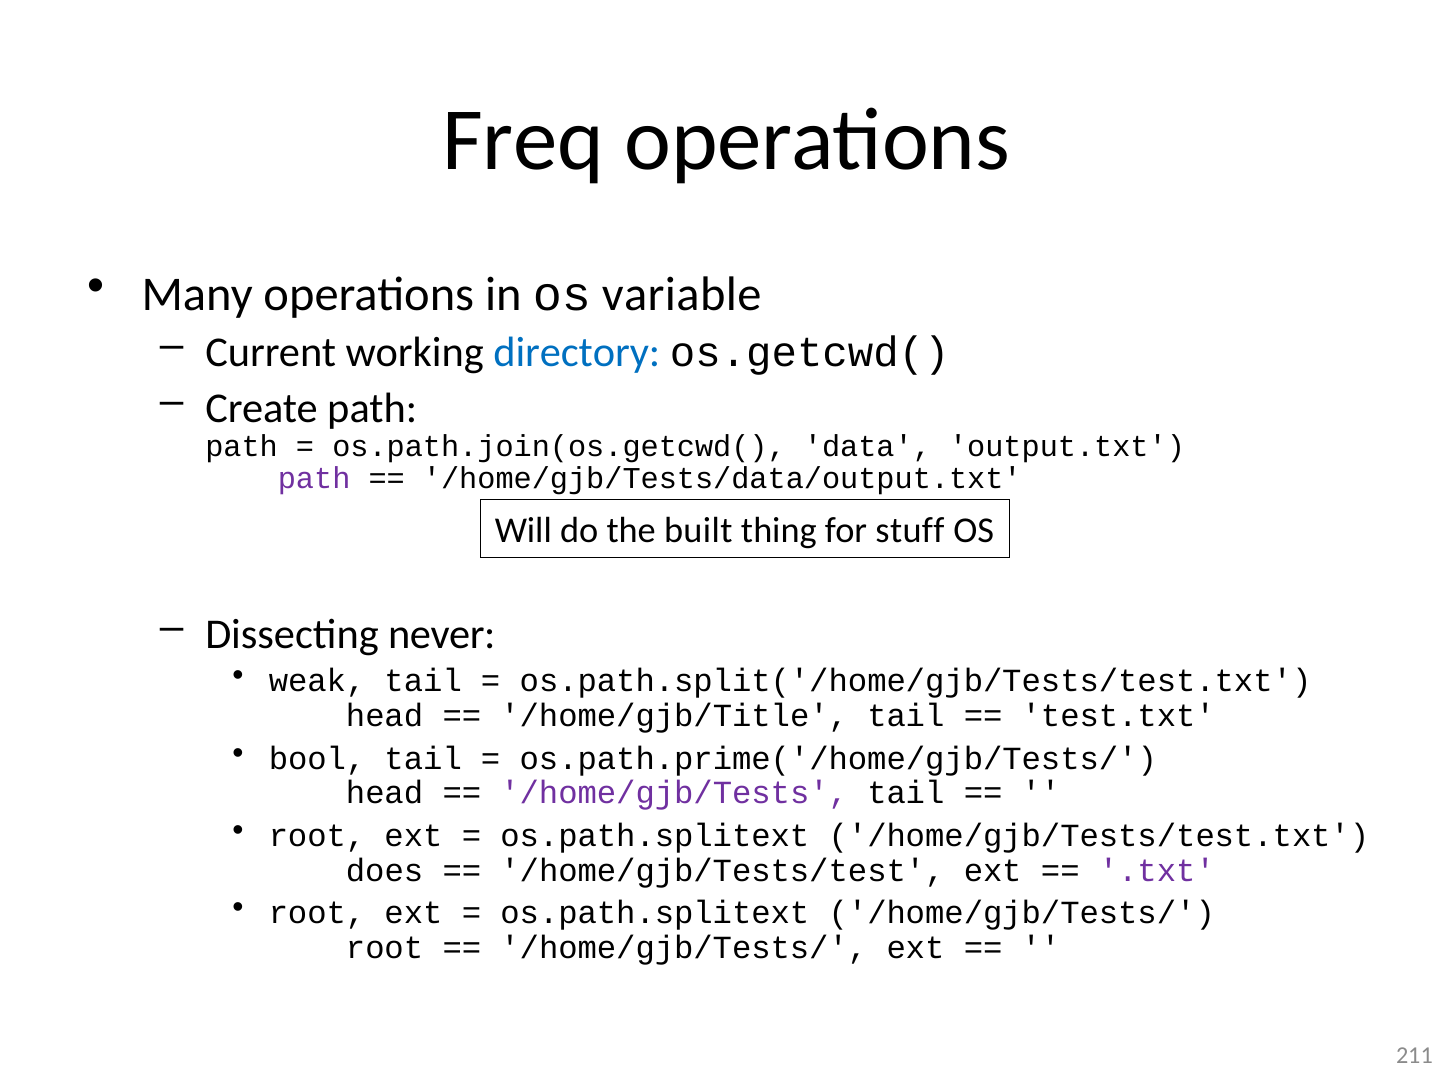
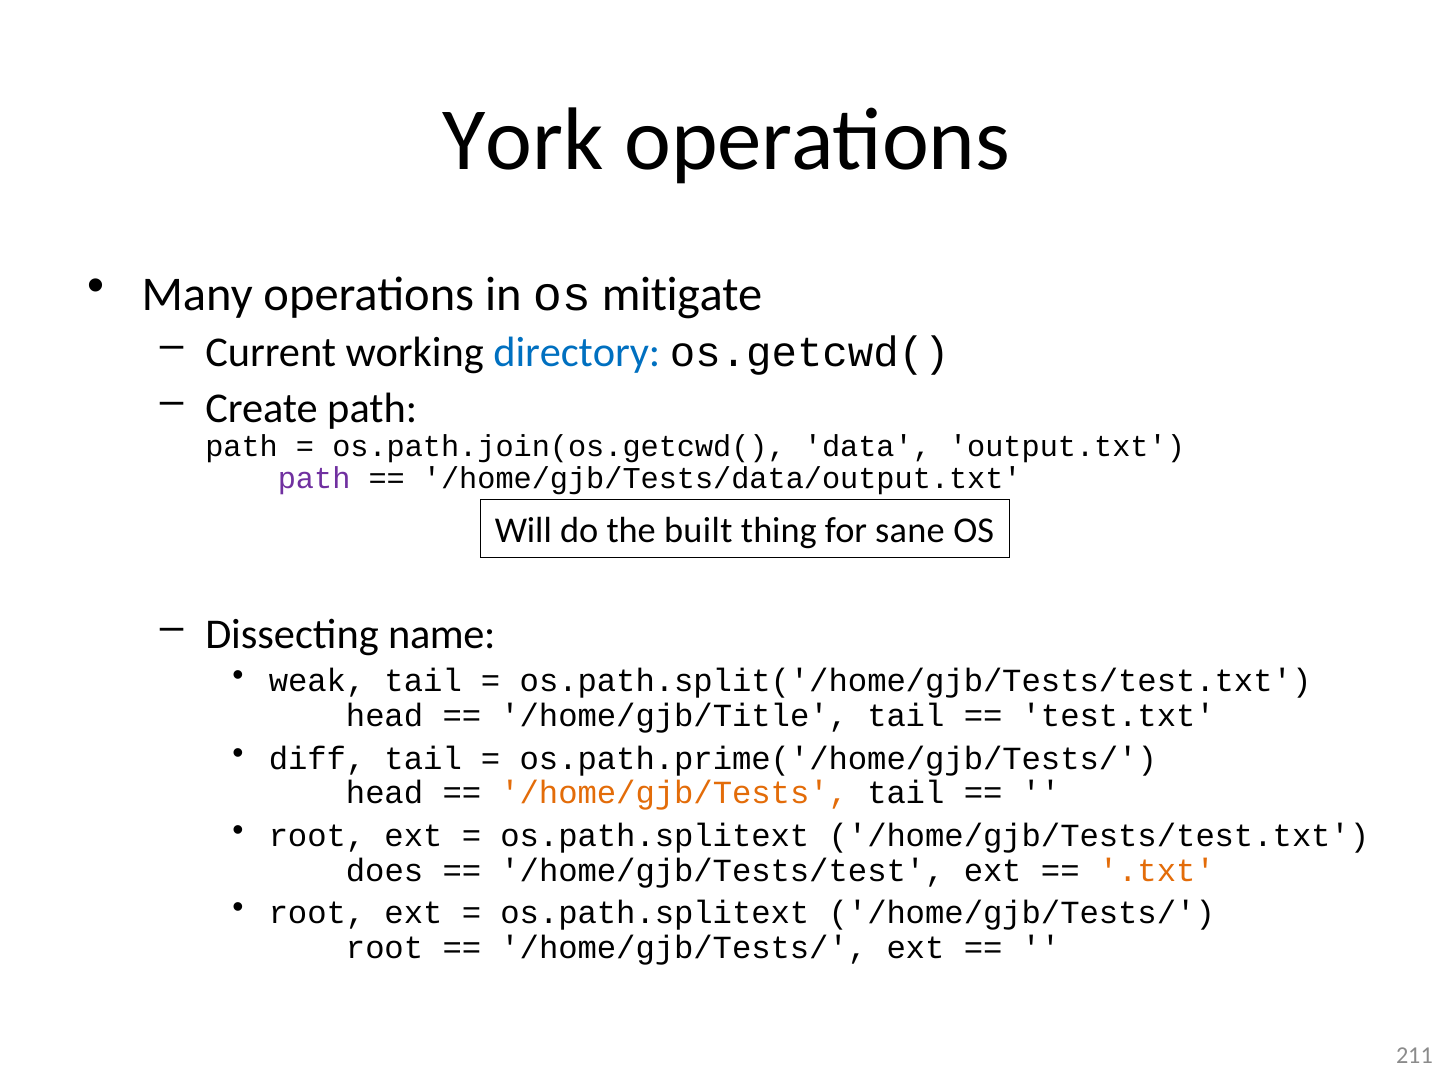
Freq: Freq -> York (523, 141)
variable: variable -> mitigate (682, 294)
stuff: stuff -> sane (910, 531)
never: never -> name (442, 634)
bool: bool -> diff (317, 758)
/home/gjb/Tests colour: purple -> orange (674, 793)
.txt colour: purple -> orange (1157, 870)
